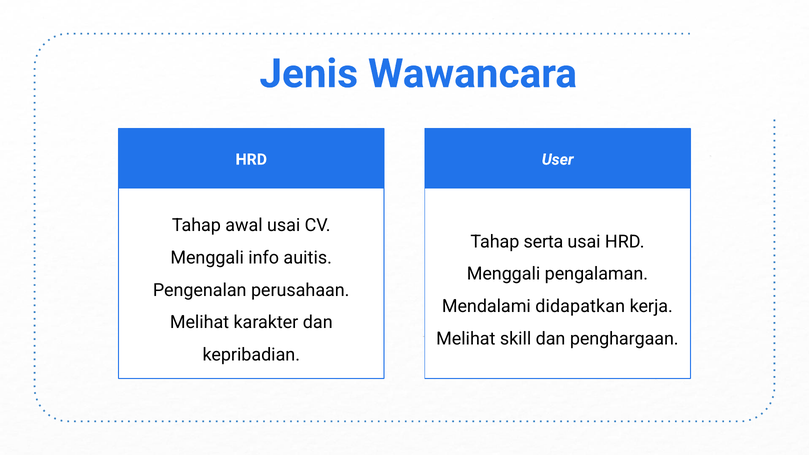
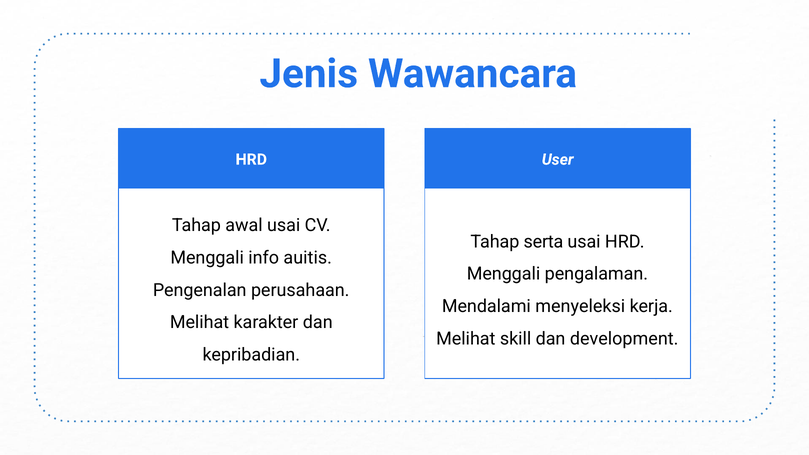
didapatkan: didapatkan -> menyeleksi (580, 306)
penghargaan: penghargaan -> development (624, 339)
